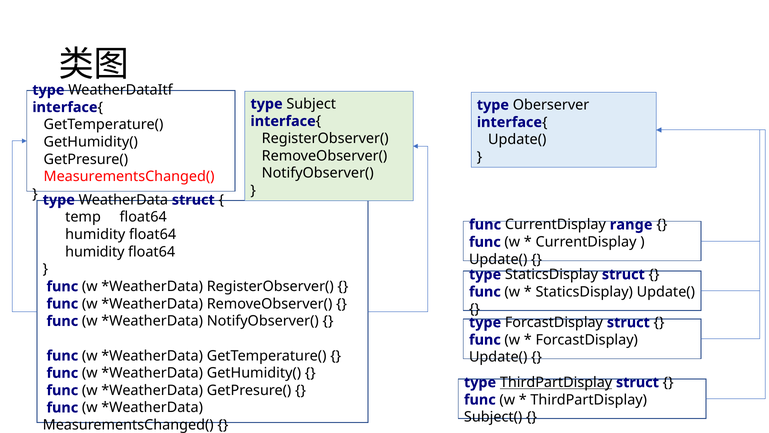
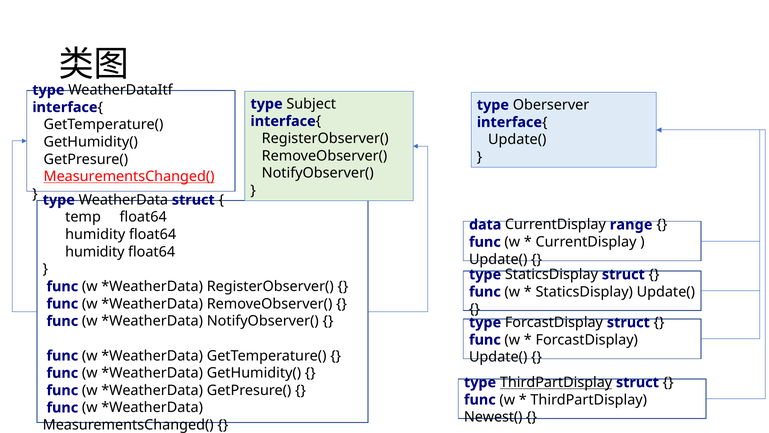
MeasurementsChanged( underline: none -> present (129, 176)
func: func -> data (485, 224)
Subject(: Subject( -> Newest( (493, 417)
